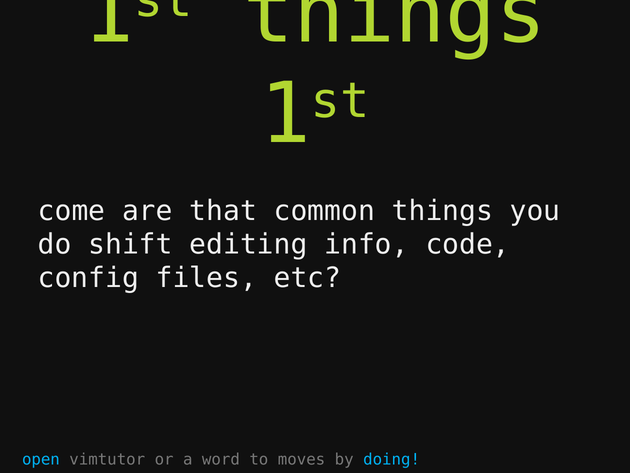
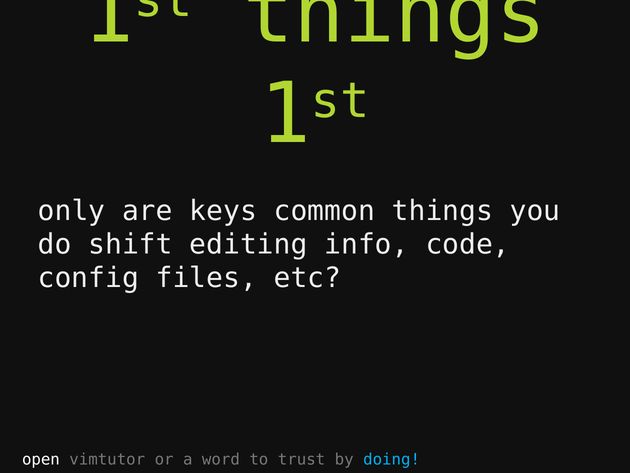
come: come -> only (72, 211)
that: that -> keys (223, 211)
open colour: light blue -> white (41, 459)
moves: moves -> trust (302, 459)
